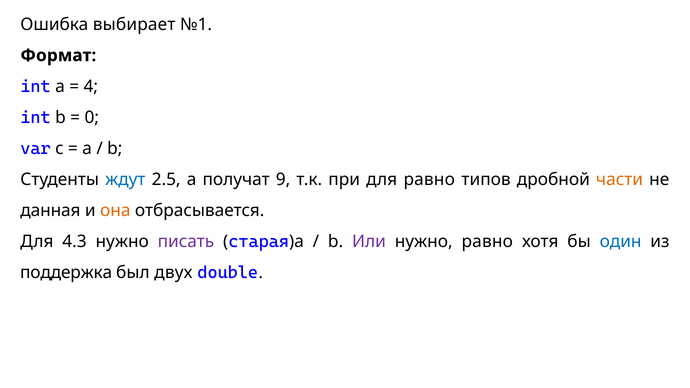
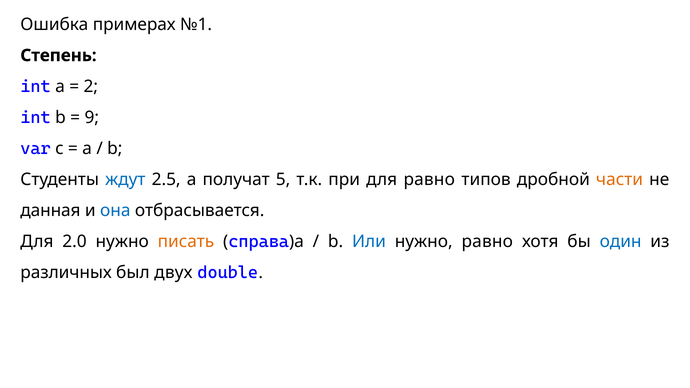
выбирает: выбирает -> примерах (134, 24)
Формат: Формат -> Степень (58, 55)
4: 4 -> 2 (91, 87)
0: 0 -> 9 (92, 118)
9: 9 -> 5 (283, 180)
она colour: orange -> blue (115, 211)
4.3: 4.3 -> 2.0 (75, 242)
писать colour: purple -> orange (186, 242)
старая: старая -> справа (259, 242)
Или colour: purple -> blue (369, 242)
поддержка: поддержка -> различных (66, 273)
